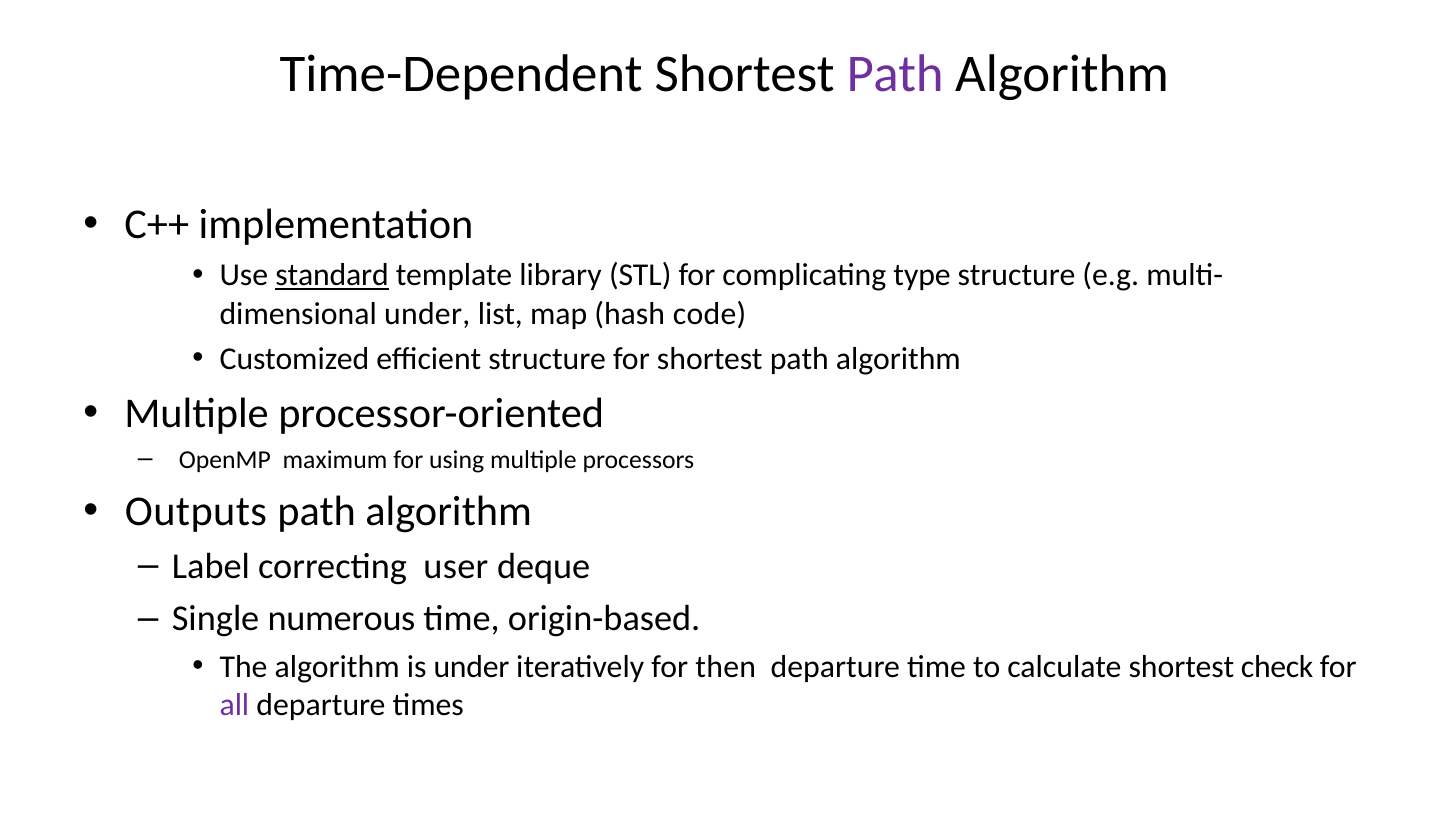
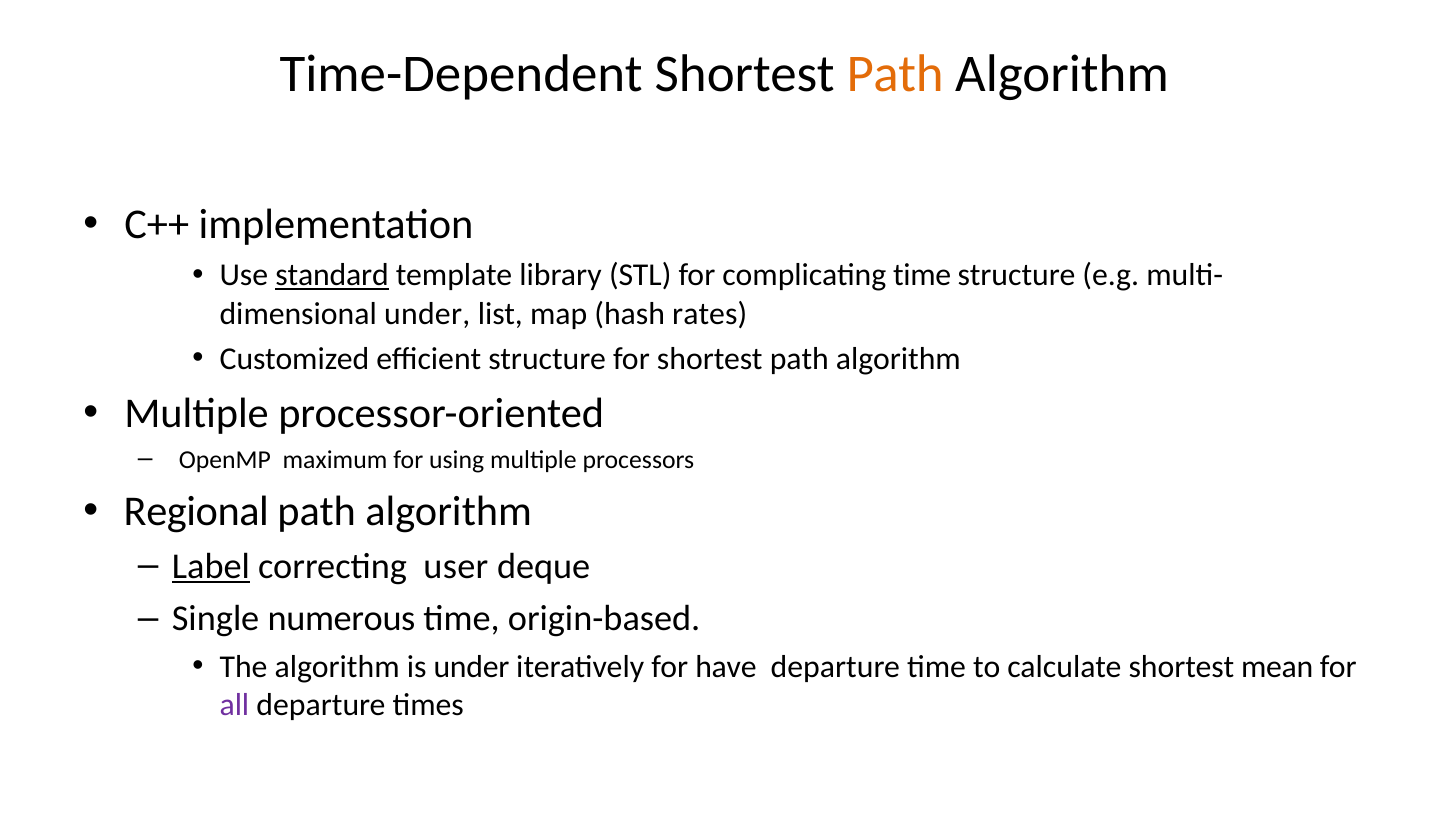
Path colour: purple -> orange (895, 74)
complicating type: type -> time (922, 275)
code: code -> rates (710, 314)
Outputs: Outputs -> Regional (196, 511)
Label underline: none -> present (211, 567)
then: then -> have (726, 666)
check: check -> mean (1277, 666)
